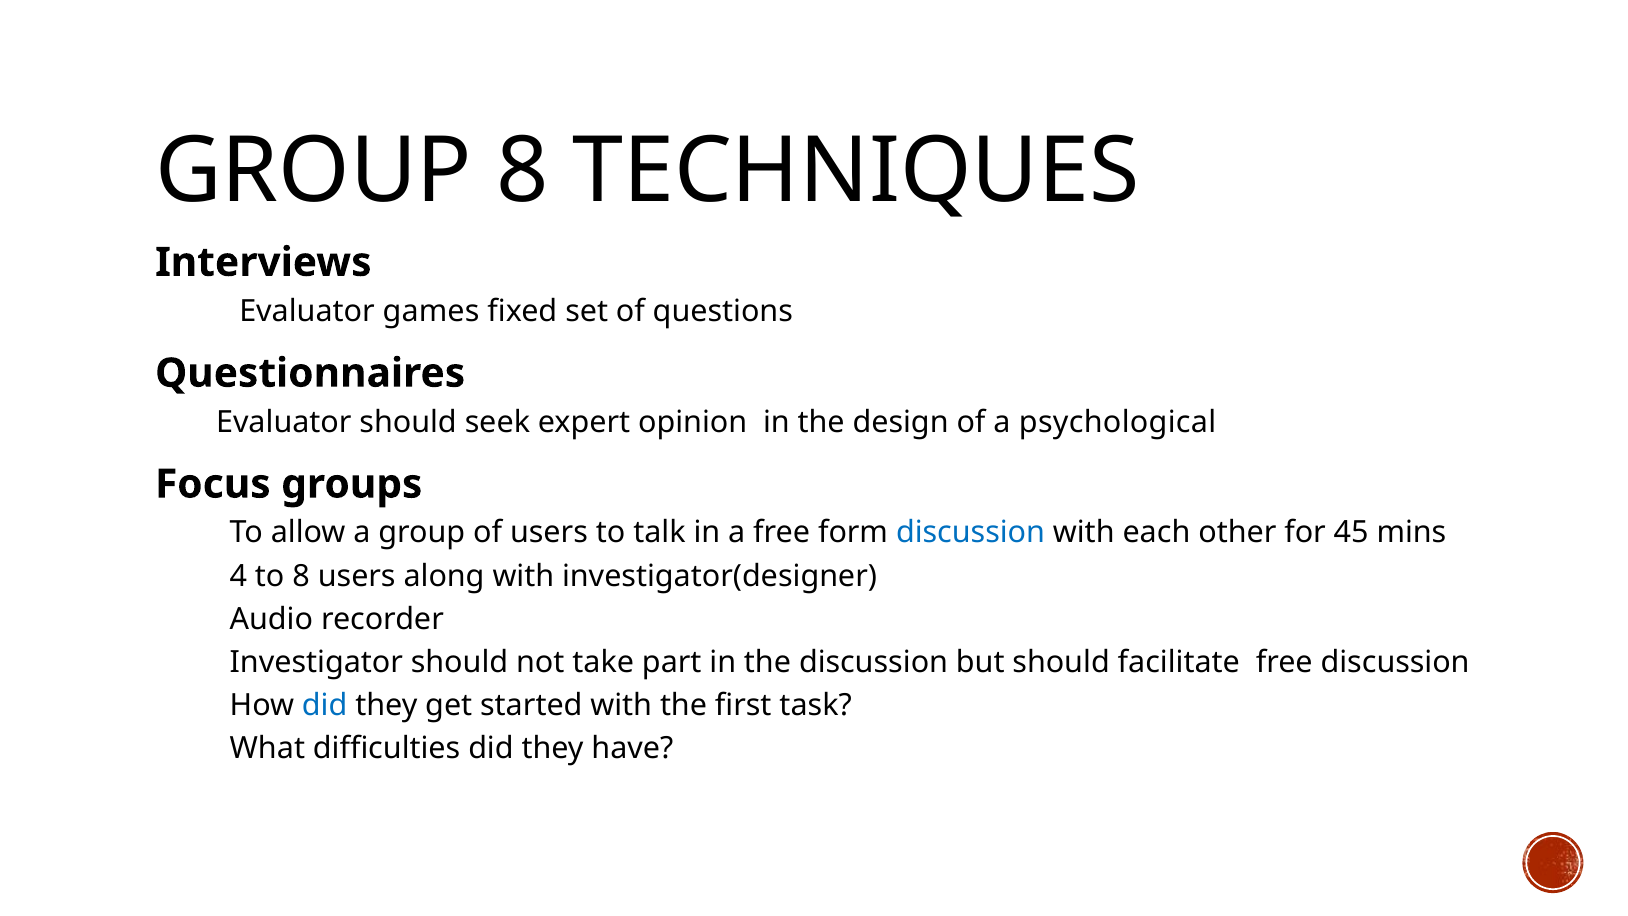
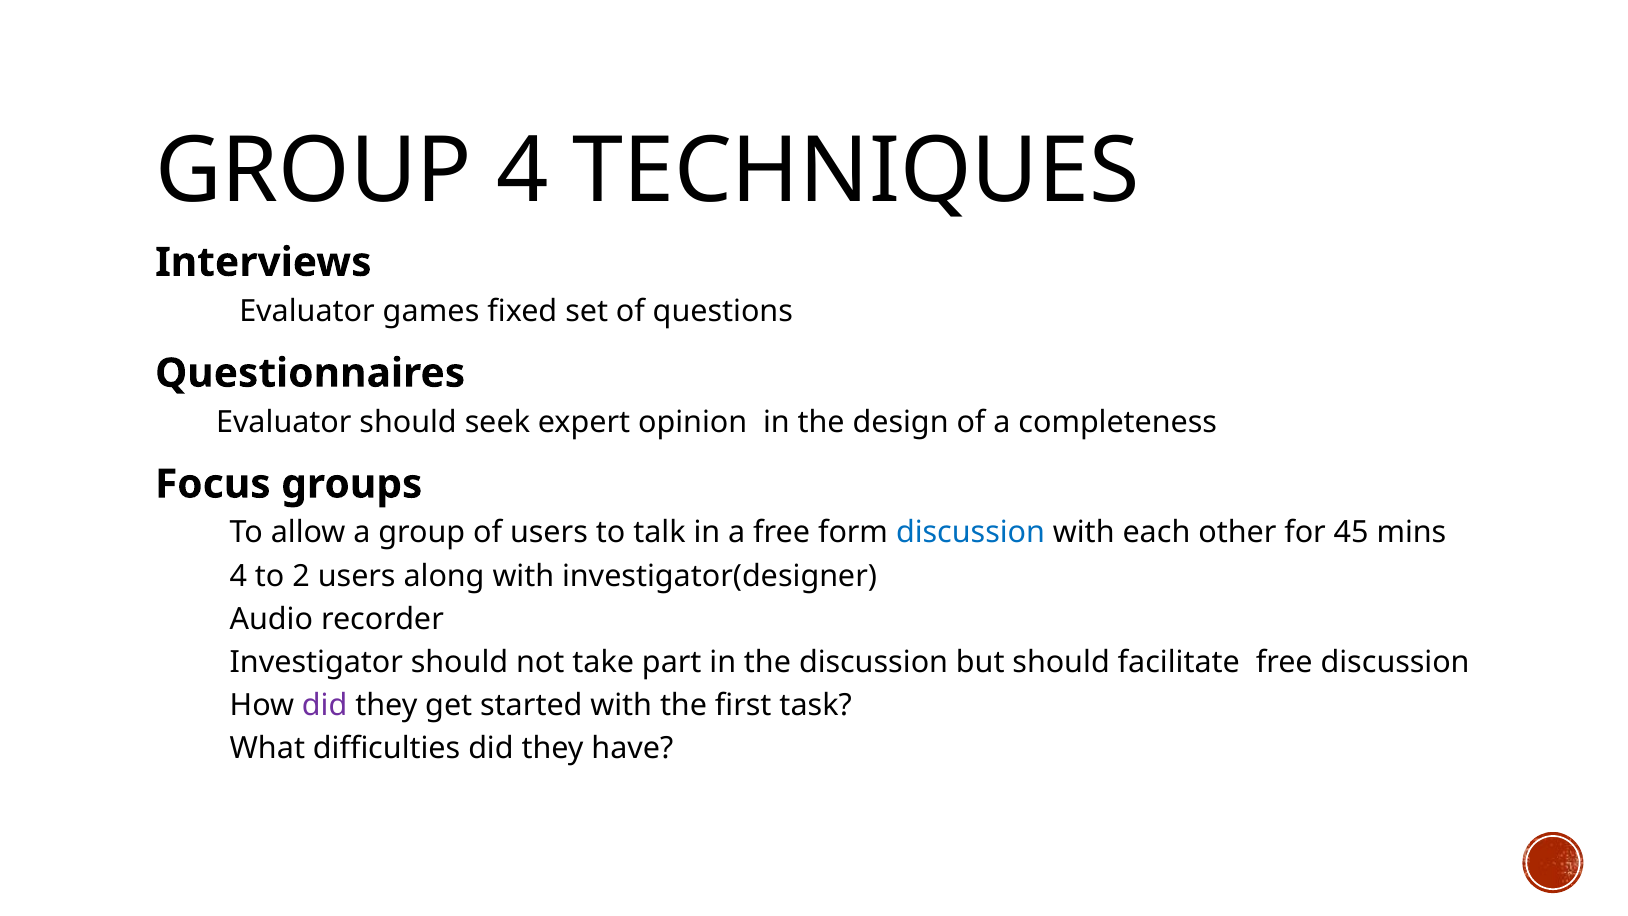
GROUP 8: 8 -> 4 (522, 172)
psychological: psychological -> completeness (1118, 422)
to 8: 8 -> 2 (301, 576)
did colour: blue -> purple (325, 705)
